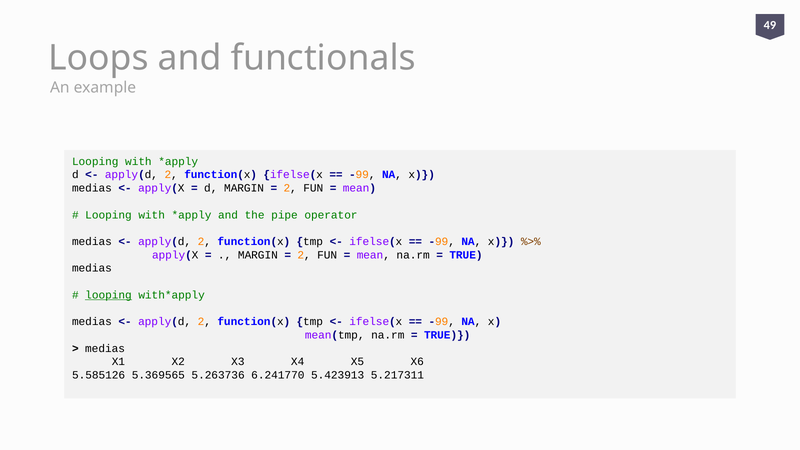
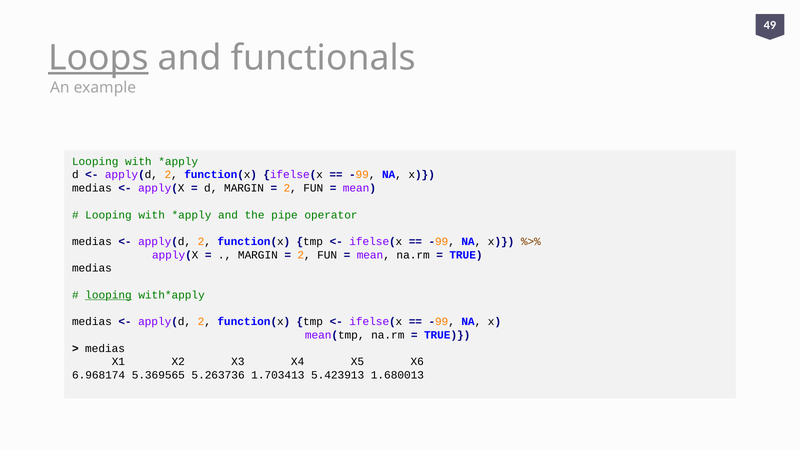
Loops underline: none -> present (98, 58)
5.585126: 5.585126 -> 6.968174 (99, 375)
6.241770: 6.241770 -> 1.703413 (278, 375)
5.217311: 5.217311 -> 1.680013 (397, 375)
